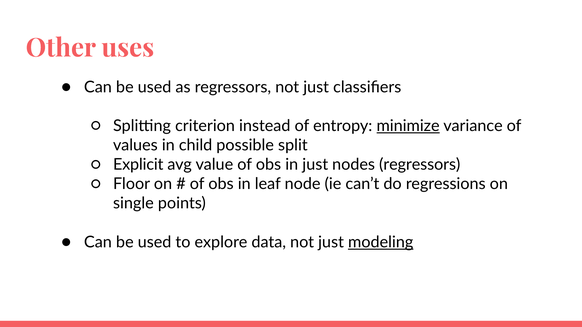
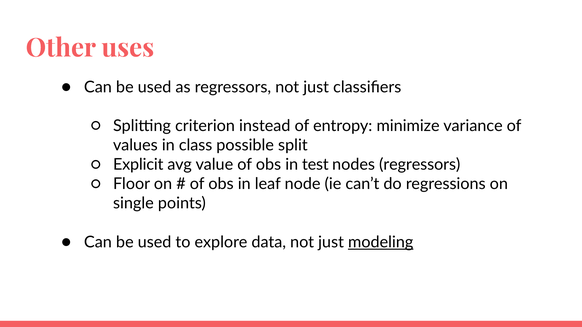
minimize underline: present -> none (408, 126)
child: child -> class (196, 145)
in just: just -> test (315, 165)
